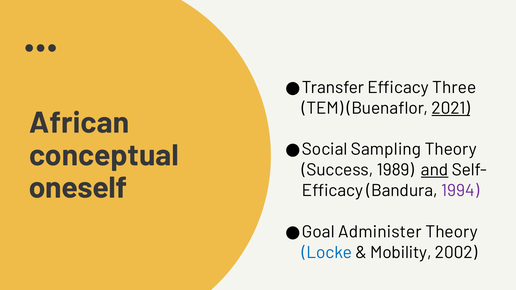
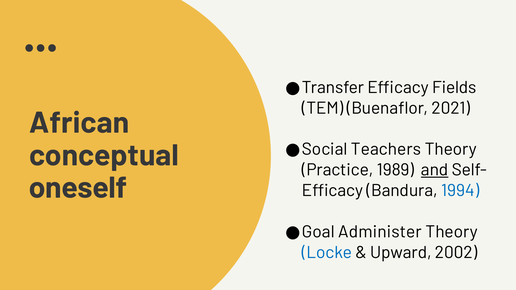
Three: Three -> Fields (454, 87)
2021 underline: present -> none (451, 108)
Sampling: Sampling -> Teachers (386, 149)
Success: Success -> Practice (338, 170)
1994 colour: purple -> blue (460, 191)
Mobility: Mobility -> Upward (401, 253)
